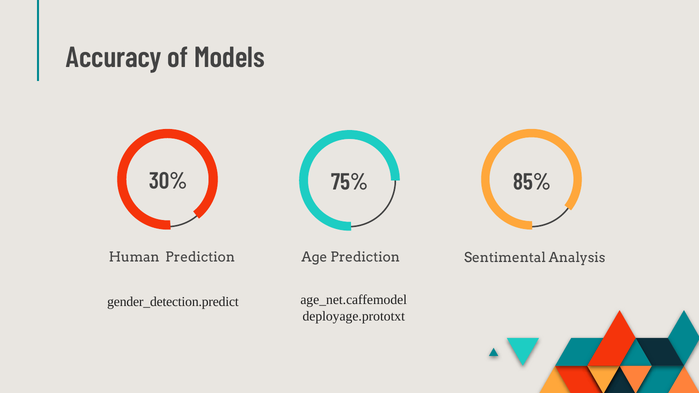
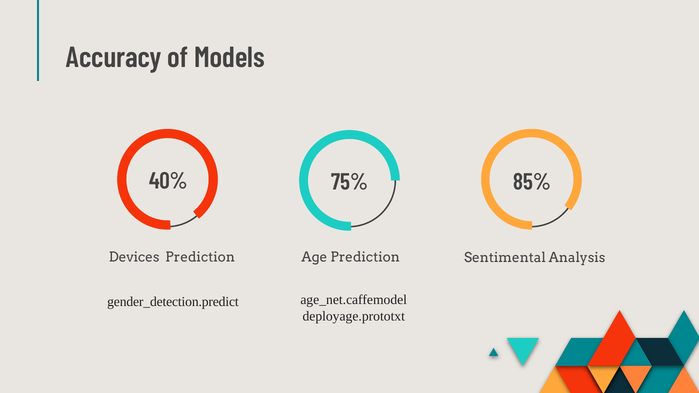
30%: 30% -> 40% (168, 181)
Human: Human -> Devices (134, 257)
